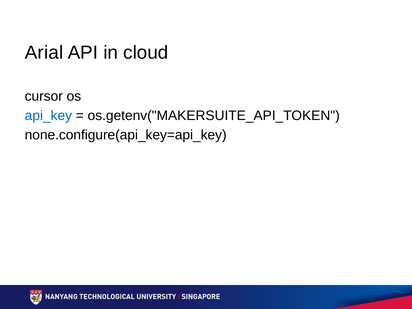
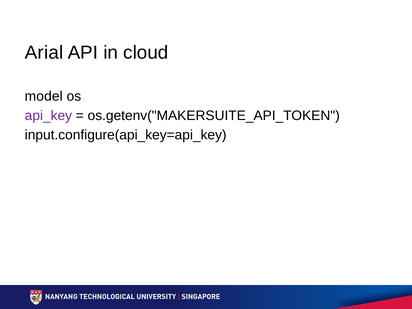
cursor: cursor -> model (44, 96)
api_key colour: blue -> purple (48, 116)
none.configure(api_key=api_key: none.configure(api_key=api_key -> input.configure(api_key=api_key (126, 135)
